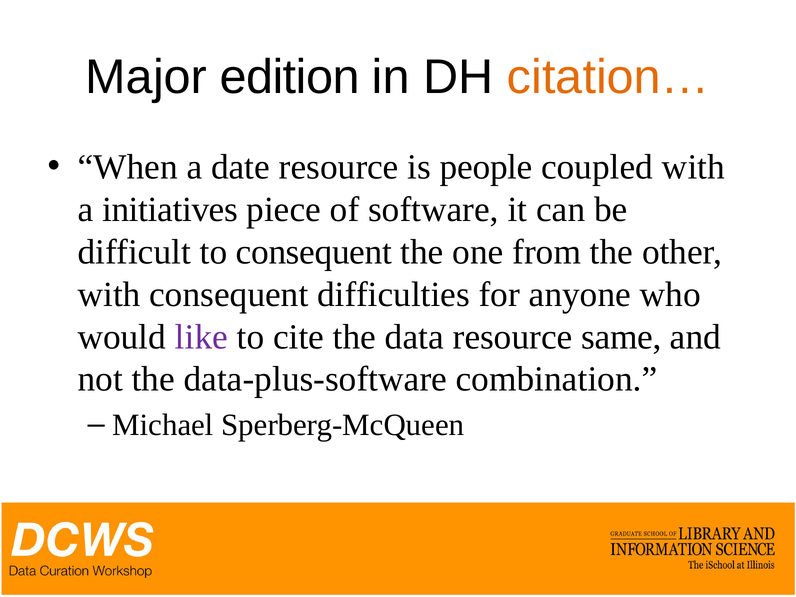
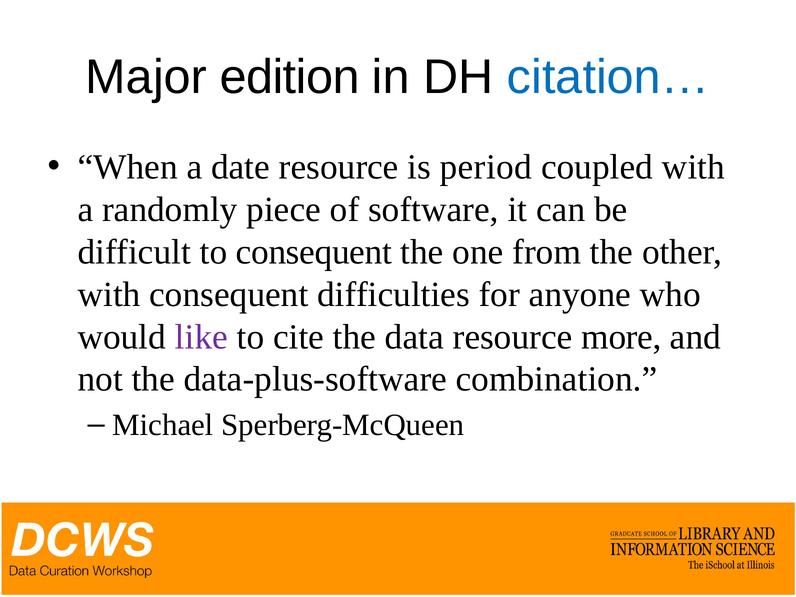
citation… colour: orange -> blue (608, 77)
people: people -> period (486, 167)
initiatives: initiatives -> randomly (170, 209)
same: same -> more (621, 337)
